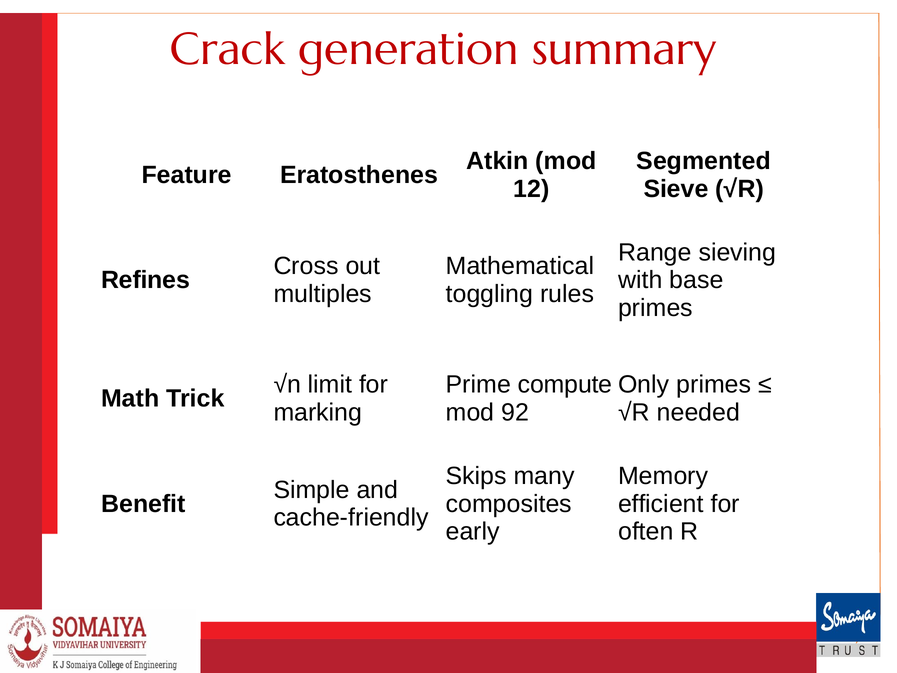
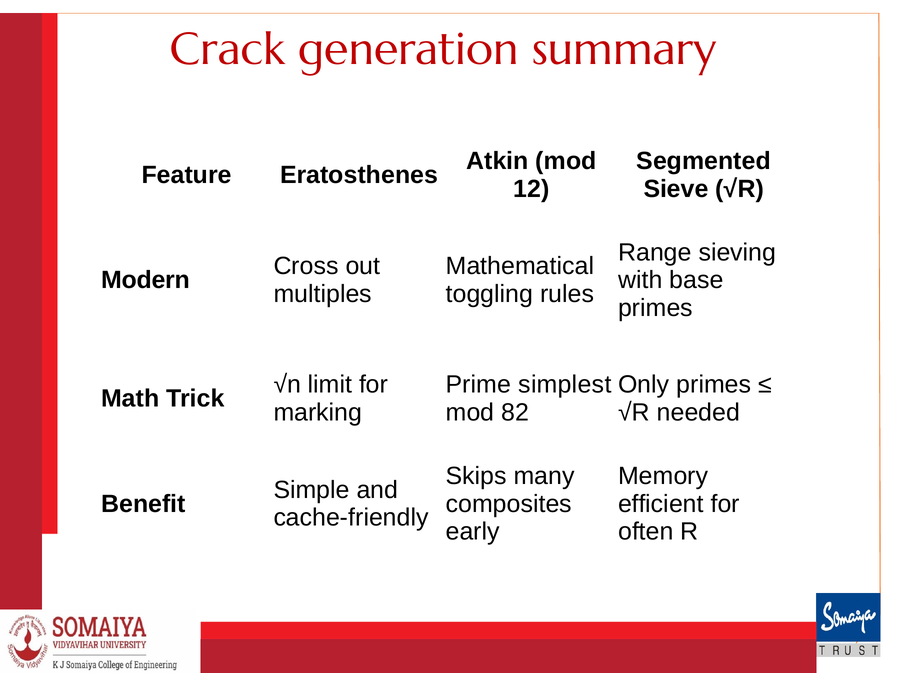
Refines: Refines -> Modern (146, 280)
compute: compute -> simplest (565, 385)
92: 92 -> 82 (515, 412)
